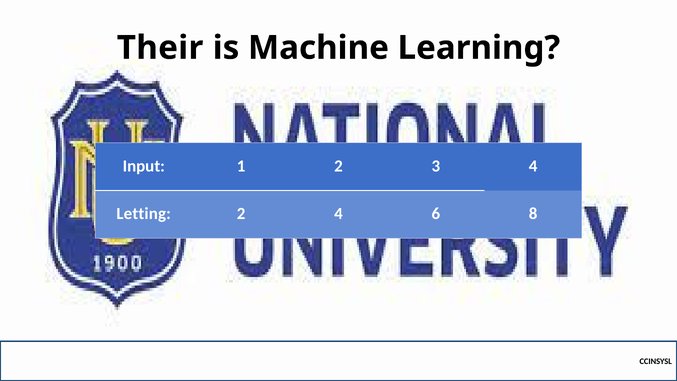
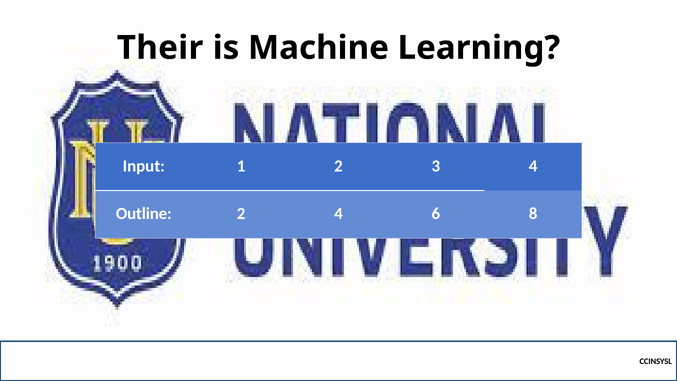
Letting: Letting -> Outline (144, 214)
